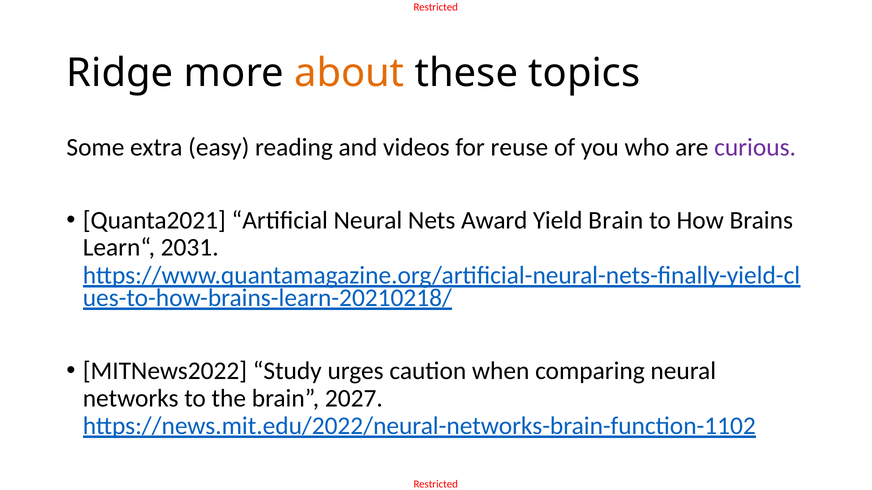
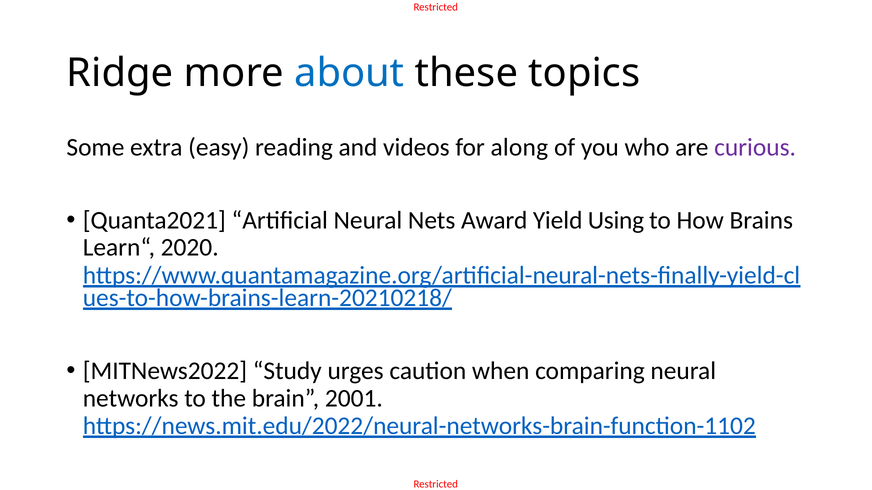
about colour: orange -> blue (349, 73)
reuse: reuse -> along (519, 147)
Yield Brain: Brain -> Using (616, 220)
2031: 2031 -> 2020 (190, 248)
2027: 2027 -> 2001 (354, 399)
